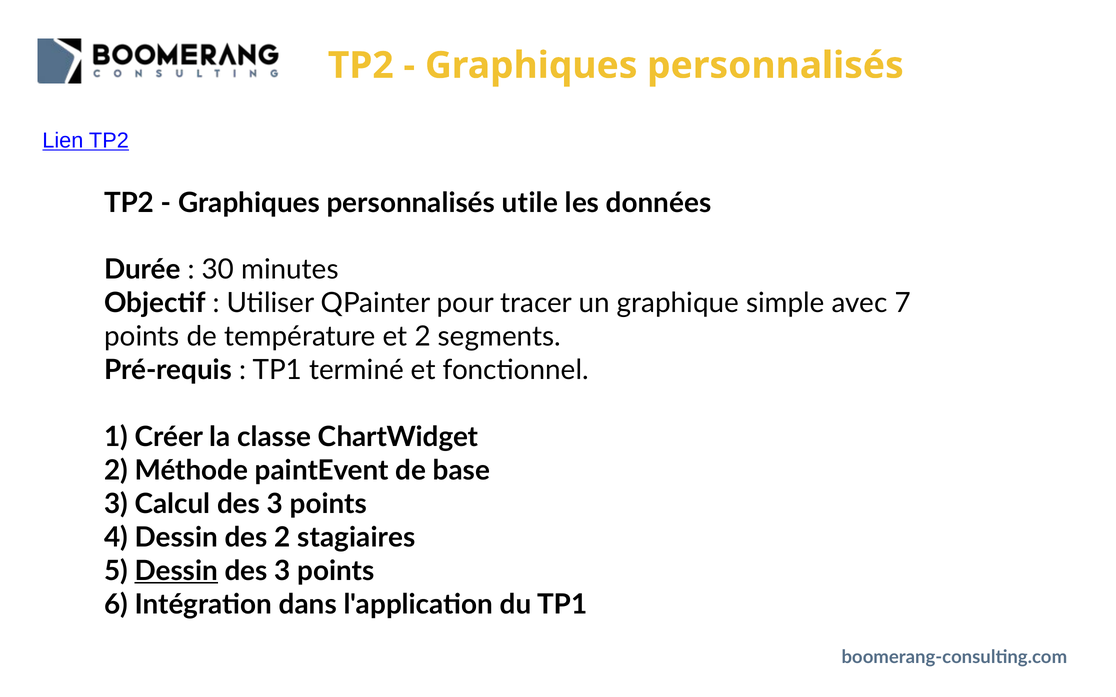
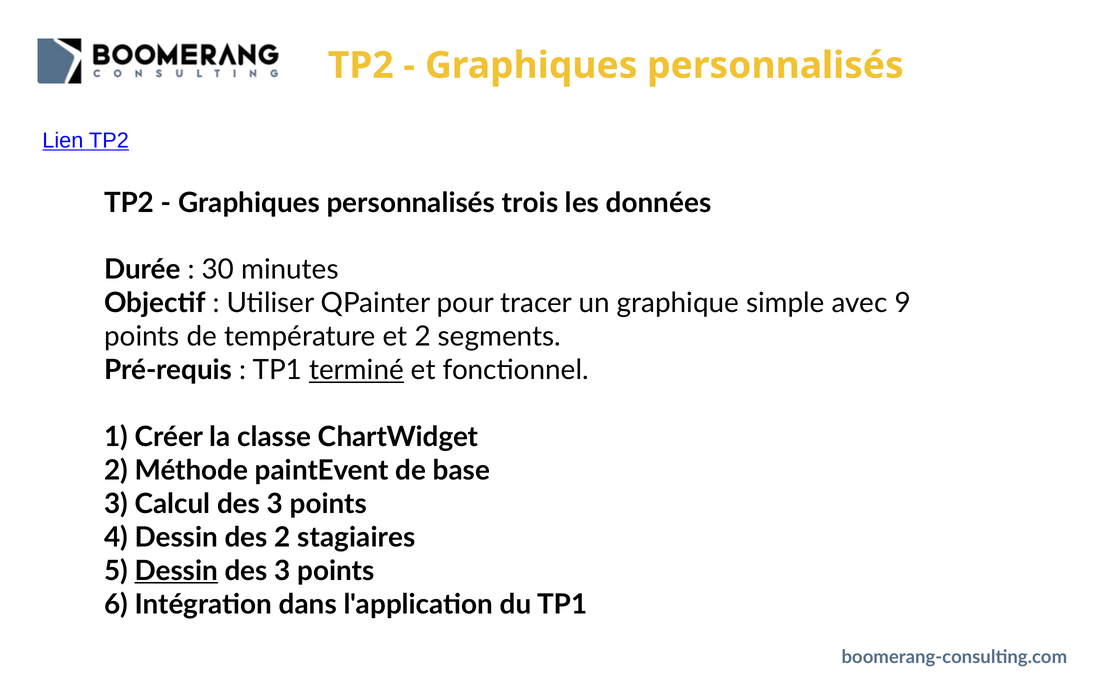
utile: utile -> trois (530, 203)
7: 7 -> 9 (903, 303)
terminé underline: none -> present (356, 370)
